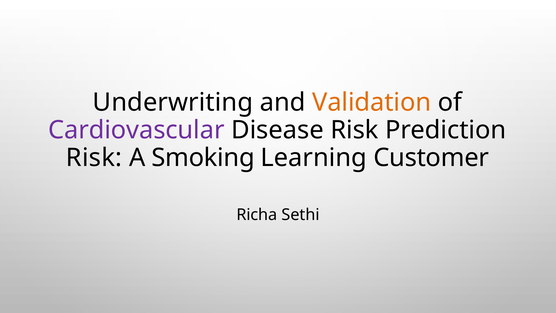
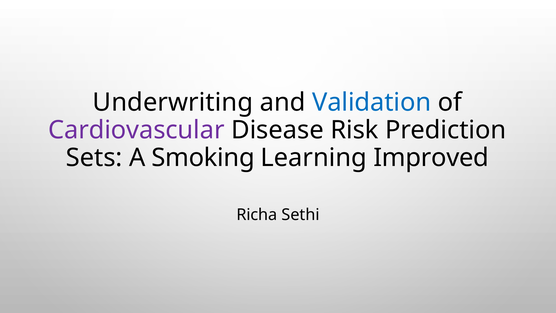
Validation colour: orange -> blue (372, 102)
Risk: Risk -> Sets (94, 157)
Customer: Customer -> Improved (431, 157)
